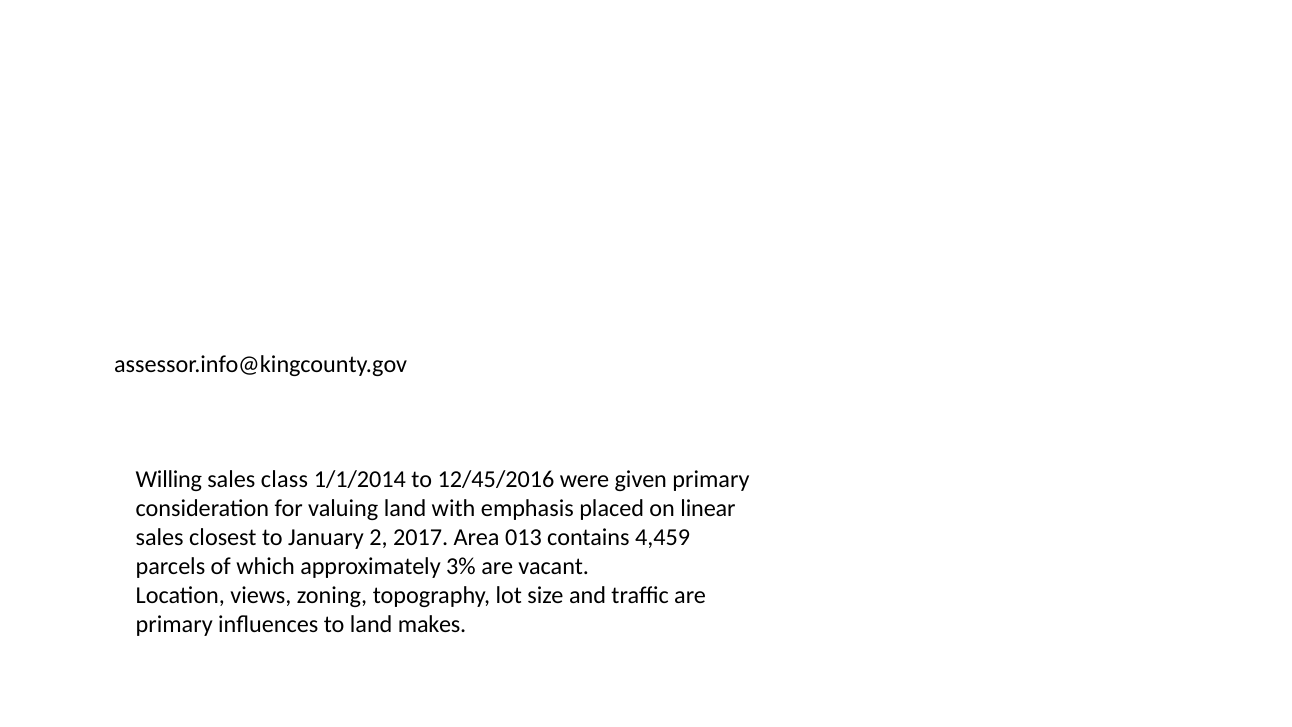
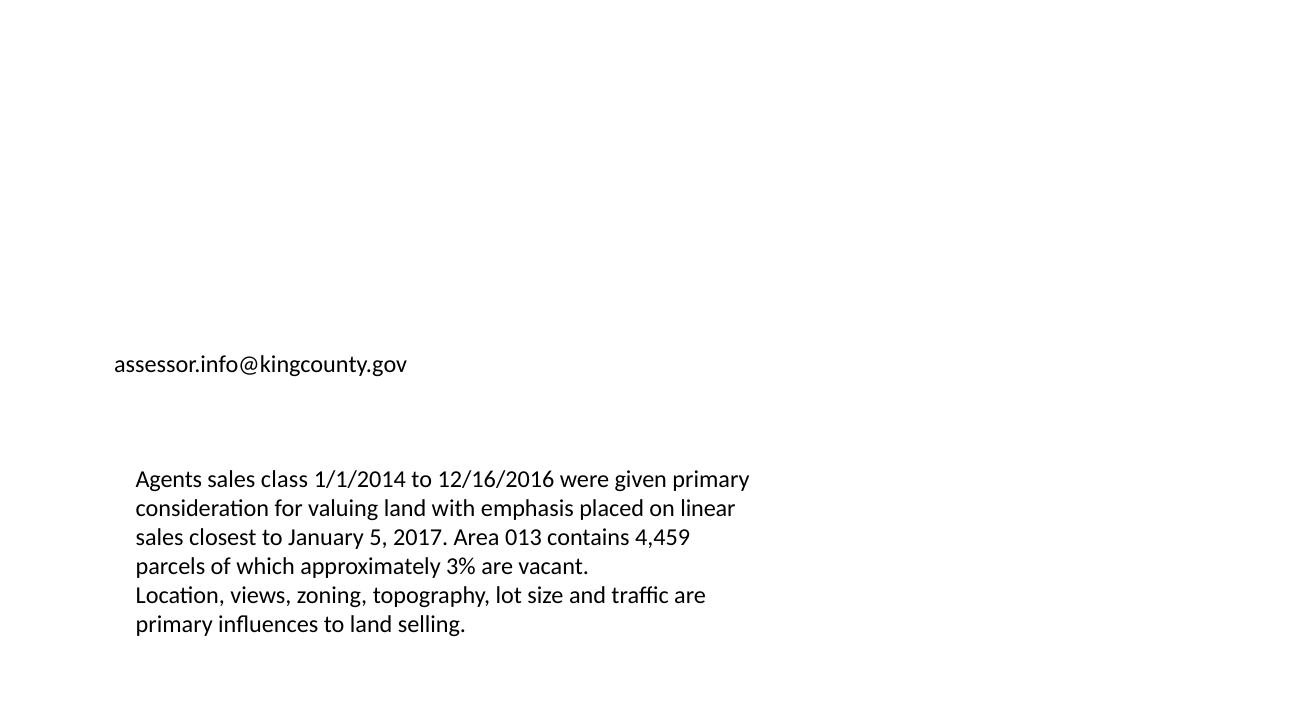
Willing: Willing -> Agents (169, 479)
12/45/2016: 12/45/2016 -> 12/16/2016 (496, 479)
2: 2 -> 5 (379, 538)
makes: makes -> selling (432, 625)
